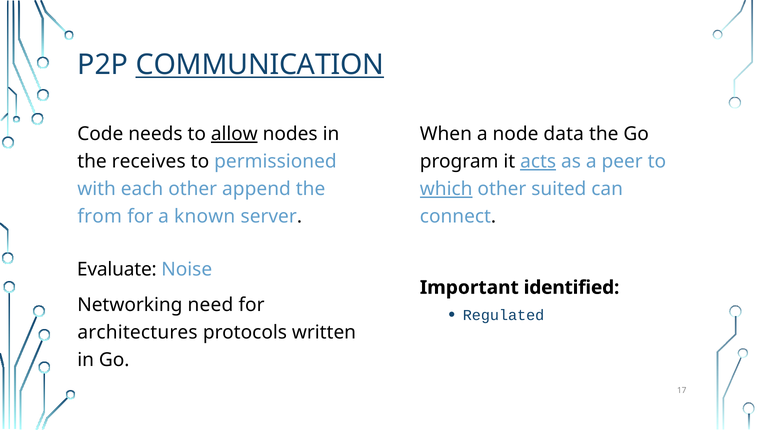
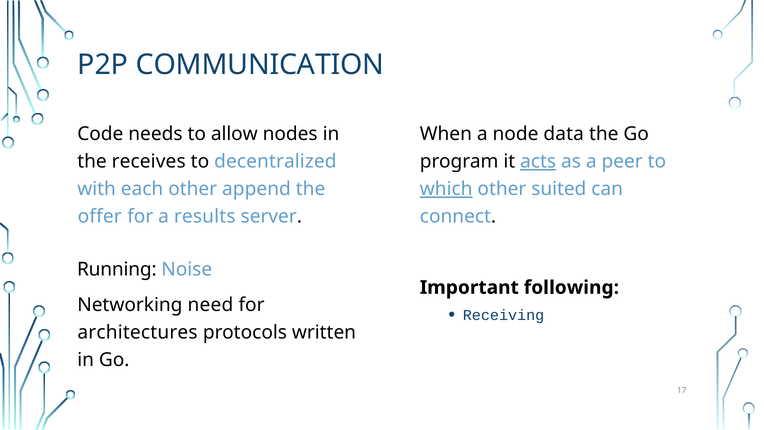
COMMUNICATION underline: present -> none (260, 65)
allow underline: present -> none (234, 134)
permissioned: permissioned -> decentralized (275, 161)
from: from -> offer (100, 216)
known: known -> results (205, 216)
Evaluate: Evaluate -> Running (117, 269)
identified: identified -> following (571, 287)
Regulated: Regulated -> Receiving (504, 315)
